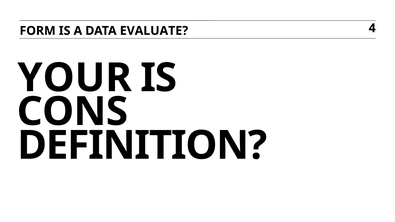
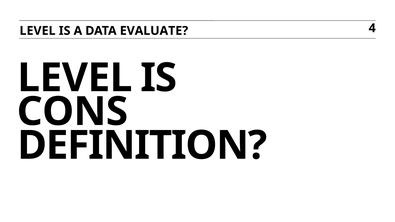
FORM: FORM -> LEVEL (38, 31)
YOUR: YOUR -> LEVEL (75, 78)
